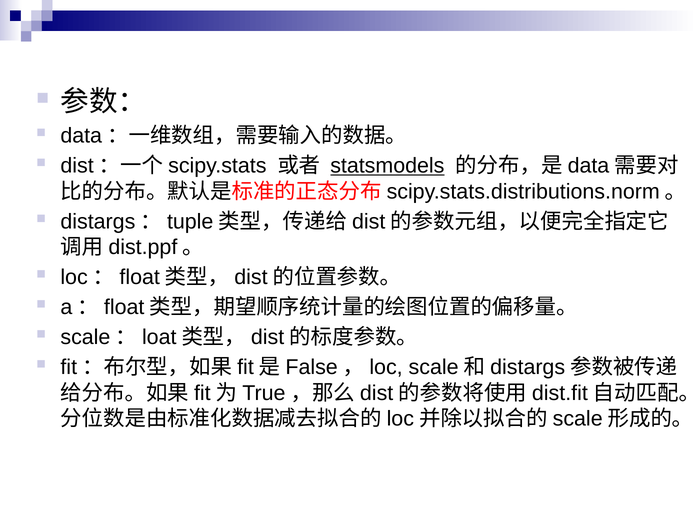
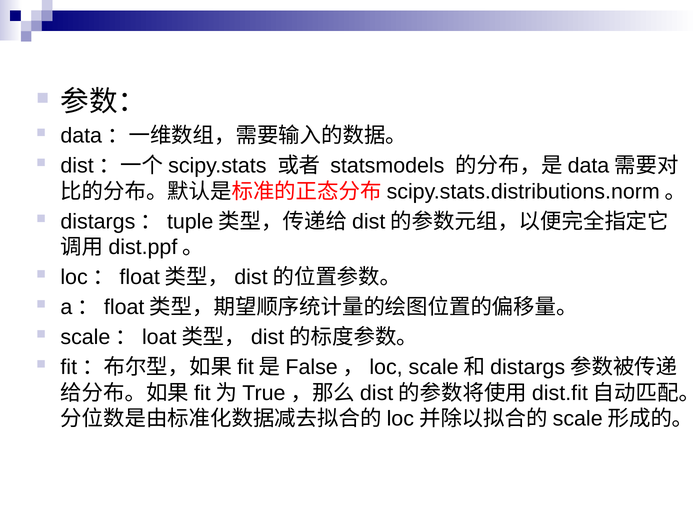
statsmodels underline: present -> none (387, 166)
